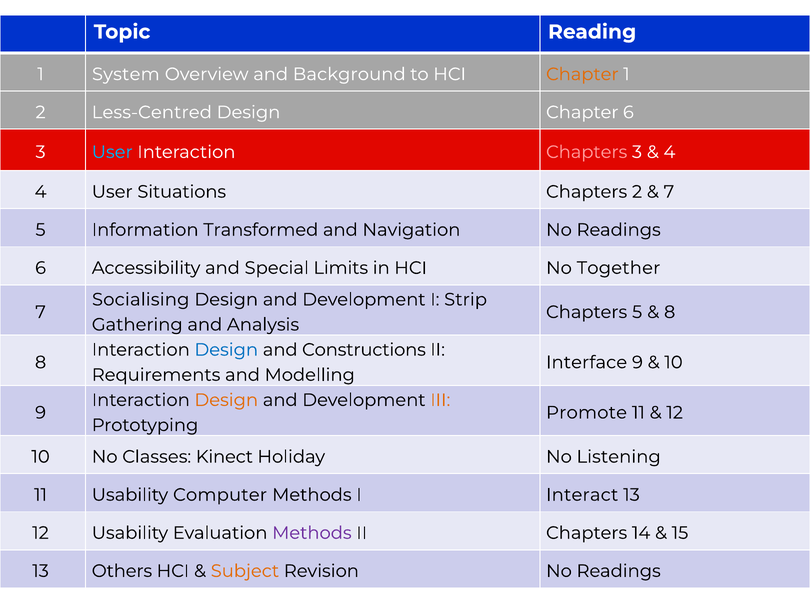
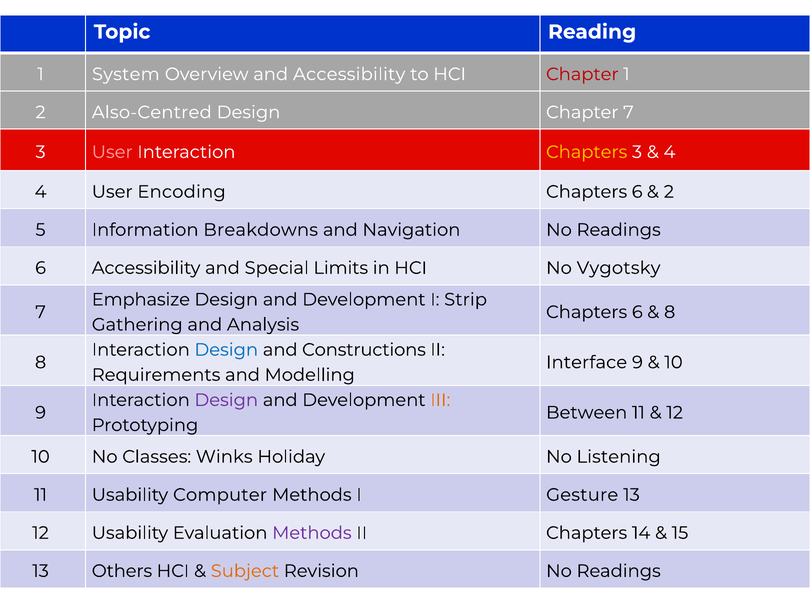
and Background: Background -> Accessibility (349, 74)
Chapter colour: orange -> red (582, 74)
Less-Centred: Less-Centred -> Also-Centred (152, 112)
Chapter 6: 6 -> 7 (628, 112)
User colour: light blue -> pink (112, 152)
Chapters colour: pink -> yellow (587, 152)
Situations: Situations -> Encoding (182, 192)
2: 2 -> 6 (637, 192)
7: 7 -> 2 (669, 192)
Transformed: Transformed -> Breakdowns (261, 230)
Together: Together -> Vygotsky (619, 268)
Socialising: Socialising -> Emphasize (141, 300)
5: 5 -> 6 (637, 312)
Design colour: orange -> purple (226, 400)
Promote: Promote -> Between (587, 413)
Kinect: Kinect -> Winks (224, 457)
Interact: Interact -> Gesture (582, 495)
